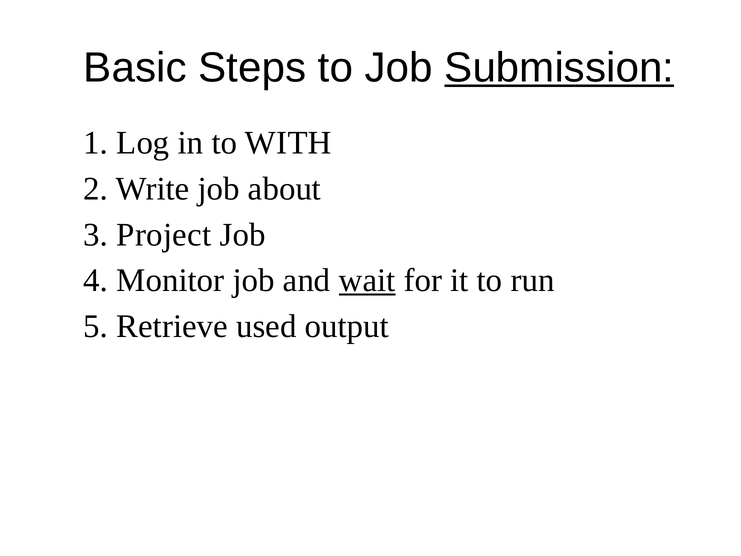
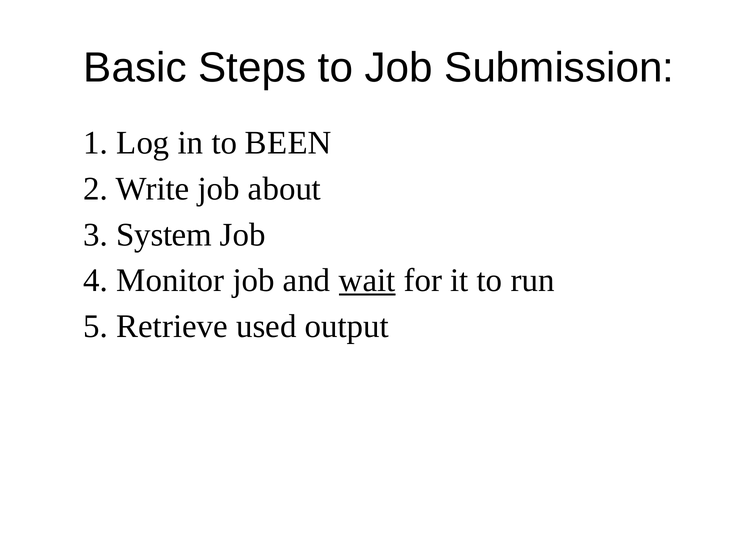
Submission underline: present -> none (559, 68)
WITH: WITH -> BEEN (288, 143)
Project: Project -> System (164, 235)
